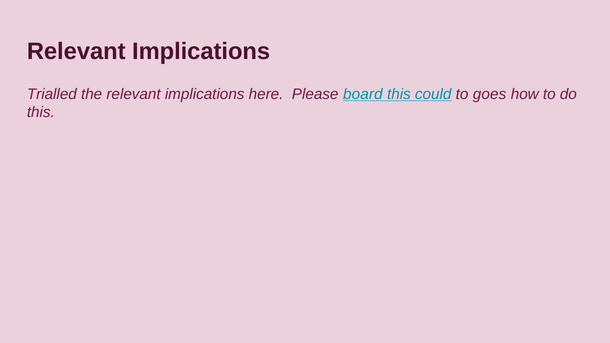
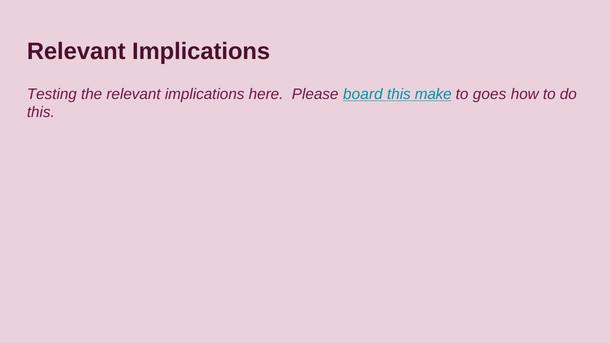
Trialled: Trialled -> Testing (52, 94)
could: could -> make (433, 94)
